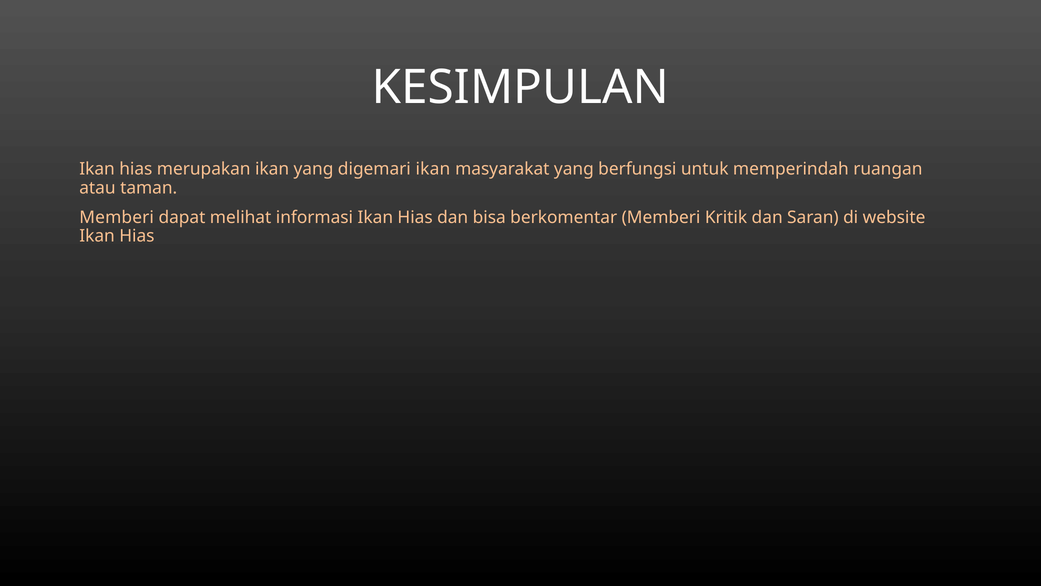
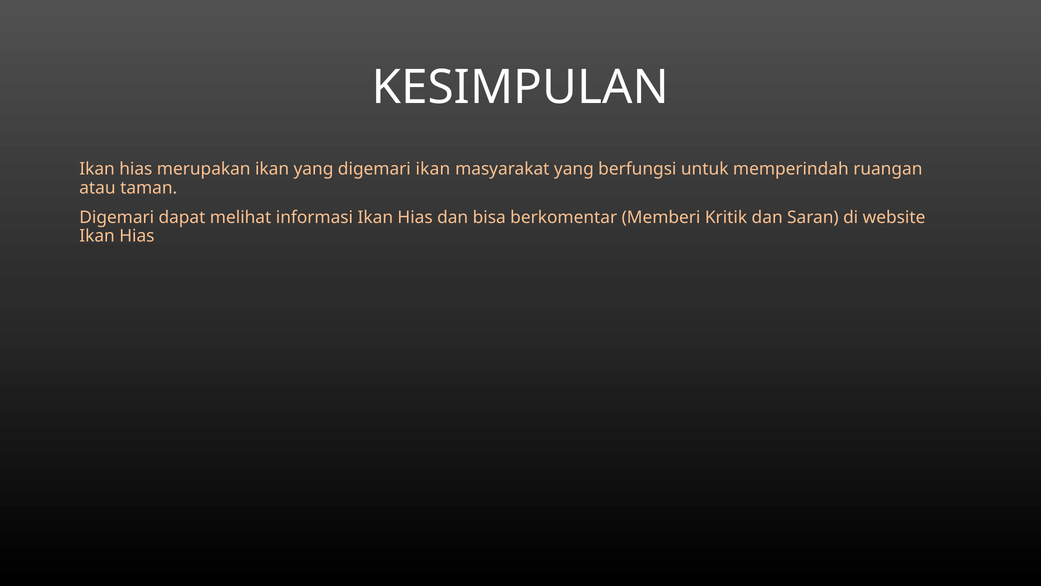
Memberi: Memberi -> Digemari (117, 217)
